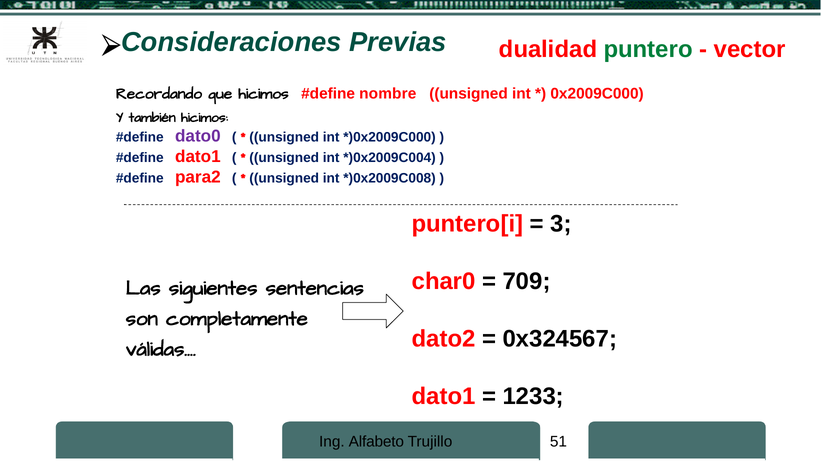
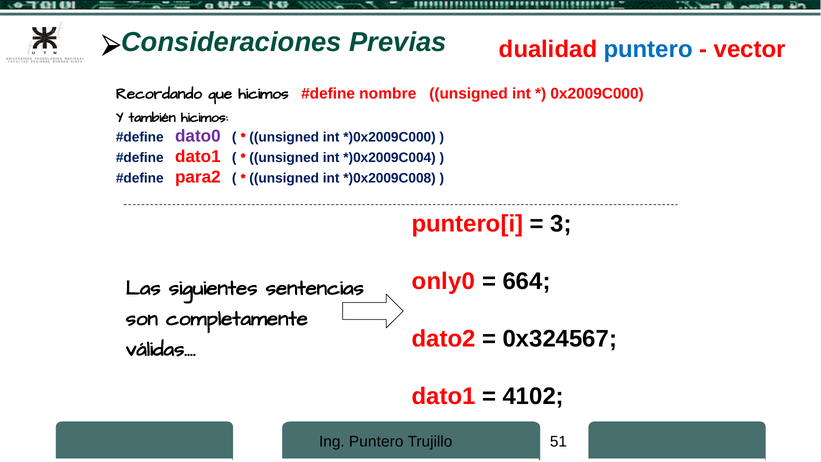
puntero colour: green -> blue (648, 49)
char0: char0 -> only0 (443, 281)
709: 709 -> 664 (527, 281)
1233: 1233 -> 4102 (533, 396)
Ing Alfabeto: Alfabeto -> Puntero (376, 441)
